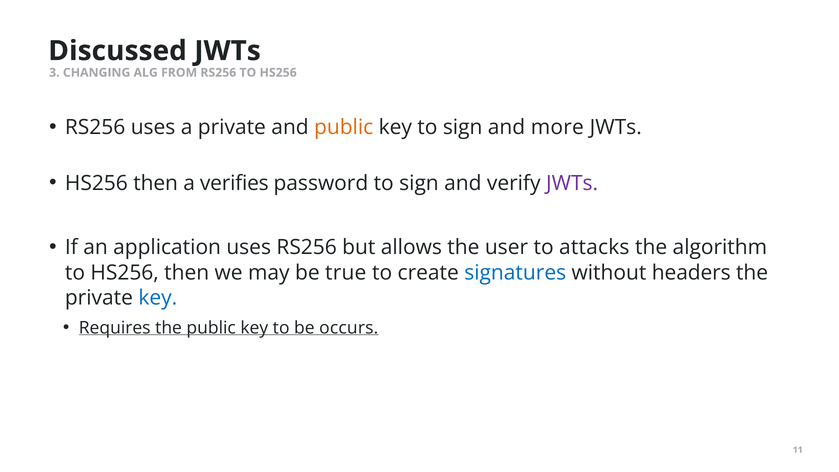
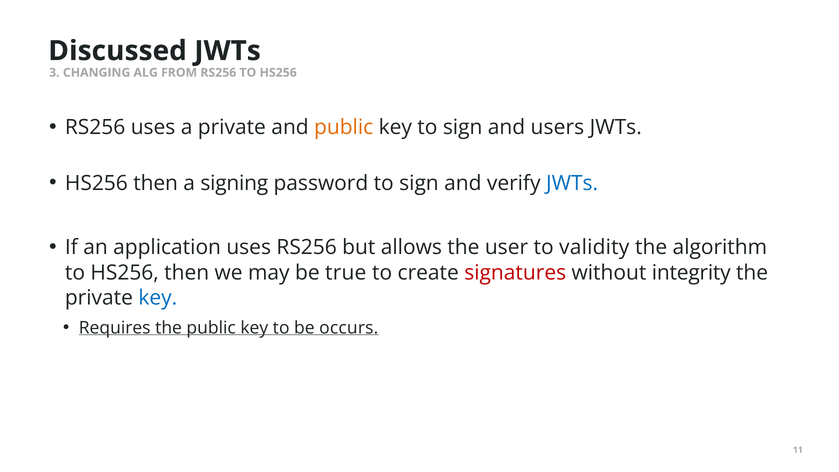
more: more -> users (557, 127)
verifies: verifies -> signing (234, 183)
JWTs colour: purple -> blue (572, 183)
attacks: attacks -> validity (594, 248)
signatures colour: blue -> red (515, 273)
headers: headers -> integrity (691, 273)
